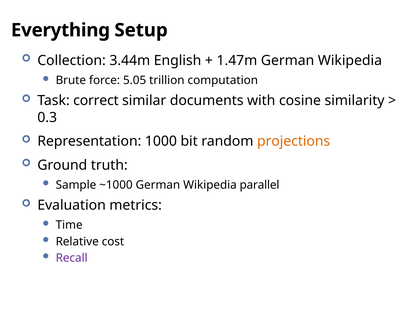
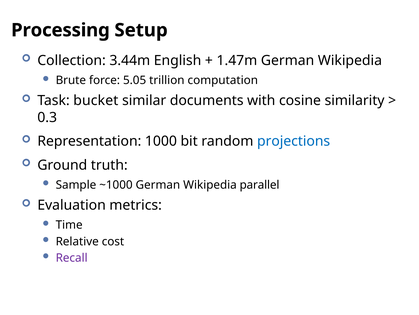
Everything: Everything -> Processing (60, 30)
correct: correct -> bucket (96, 100)
projections colour: orange -> blue (294, 141)
